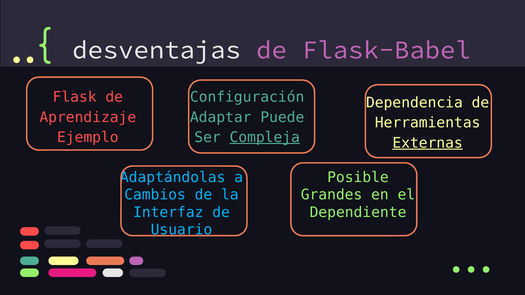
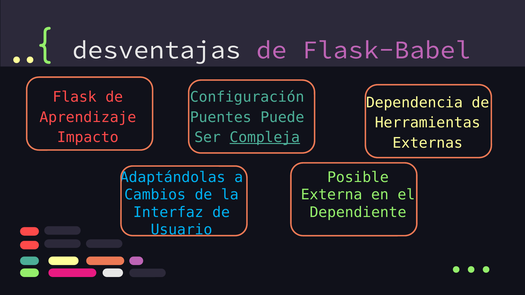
Adaptar: Adaptar -> Puentes (221, 117)
Ejemplo: Ejemplo -> Impacto (88, 137)
Externas underline: present -> none (428, 143)
Grandes: Grandes -> Externa (332, 195)
